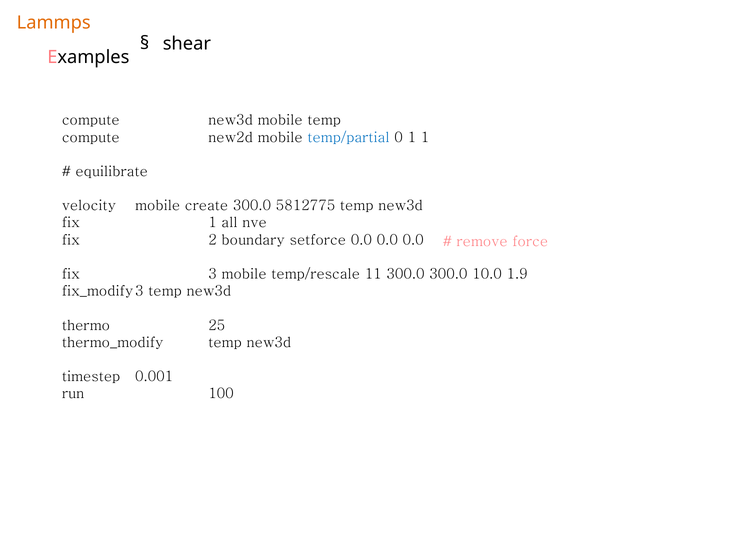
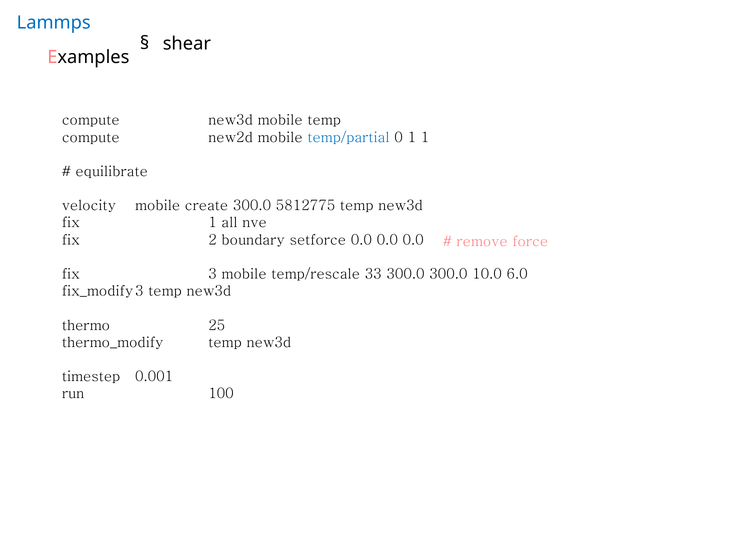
Lammps colour: orange -> blue (54, 23)
11: 11 -> 33 (373, 274)
1.9: 1.9 -> 6.0 (517, 274)
